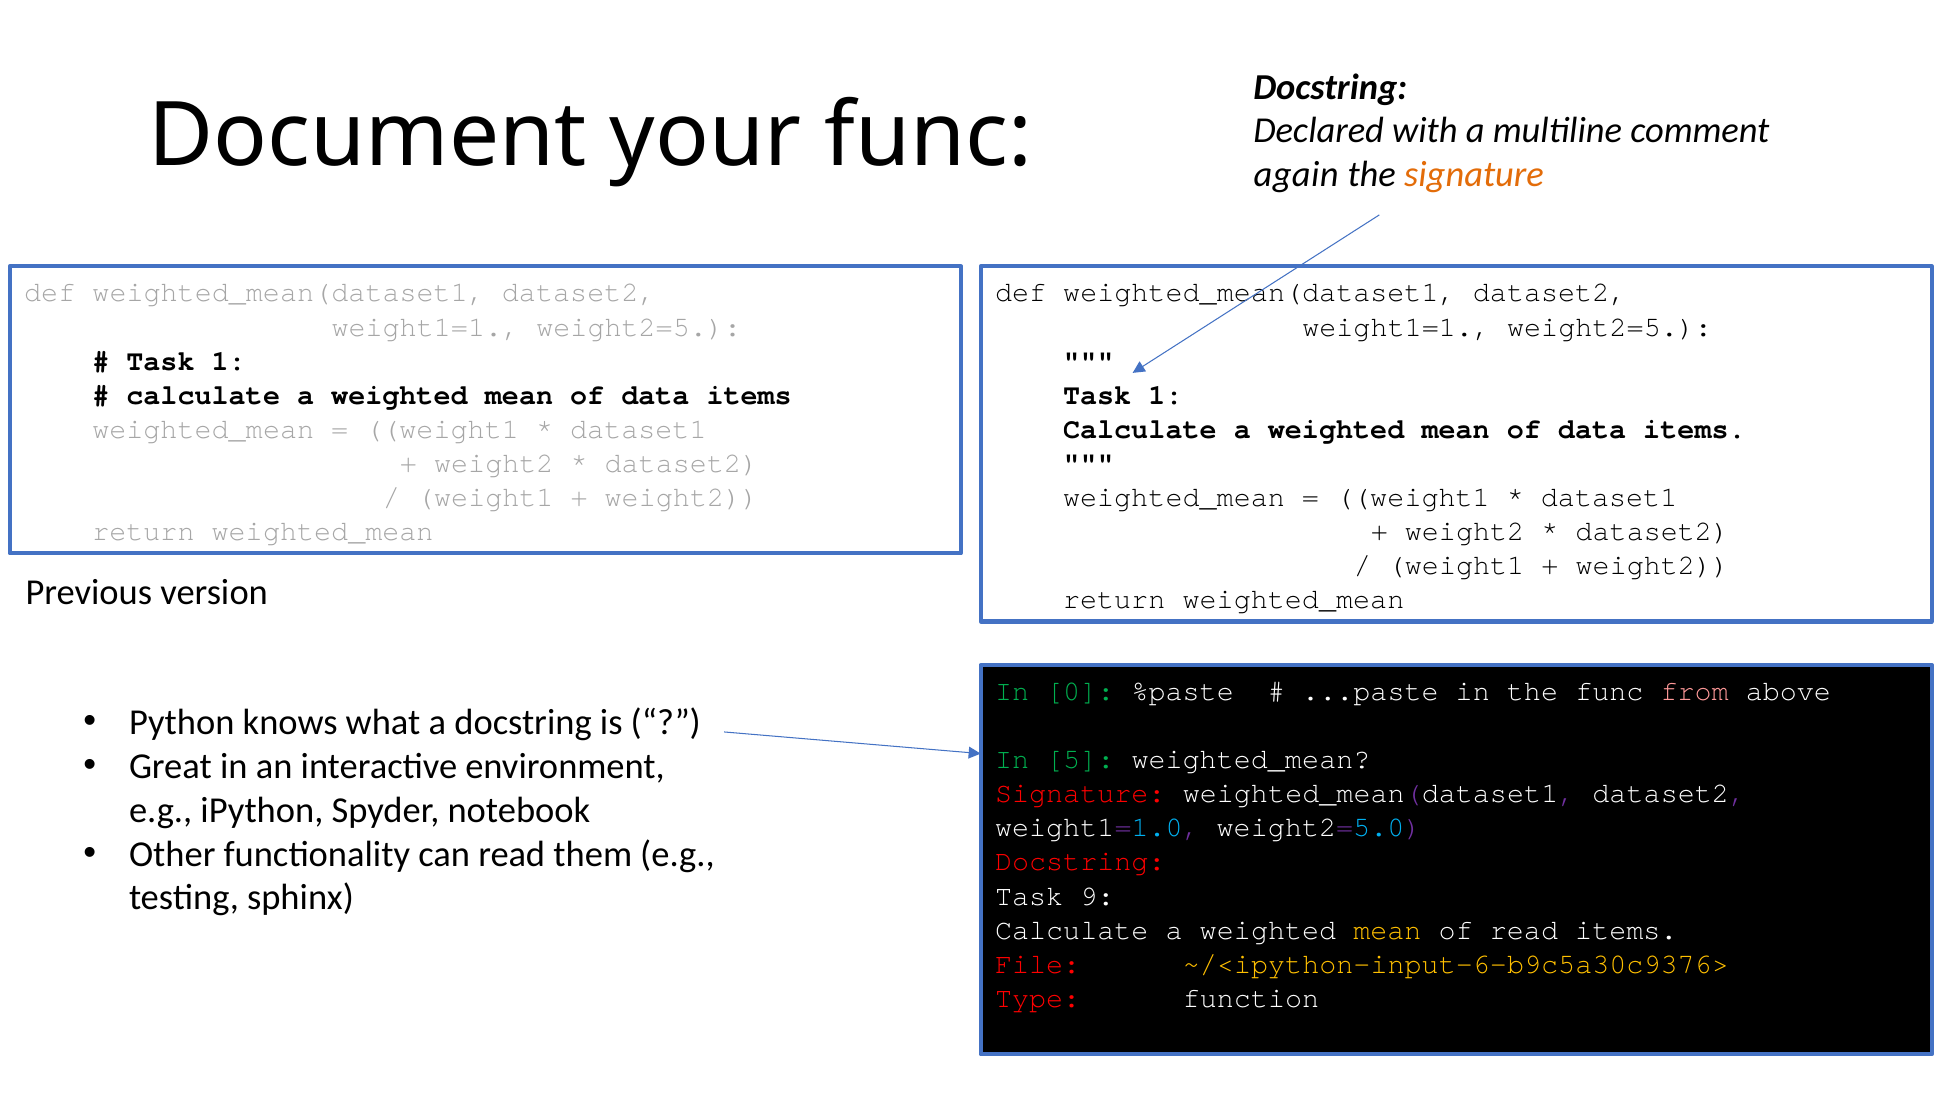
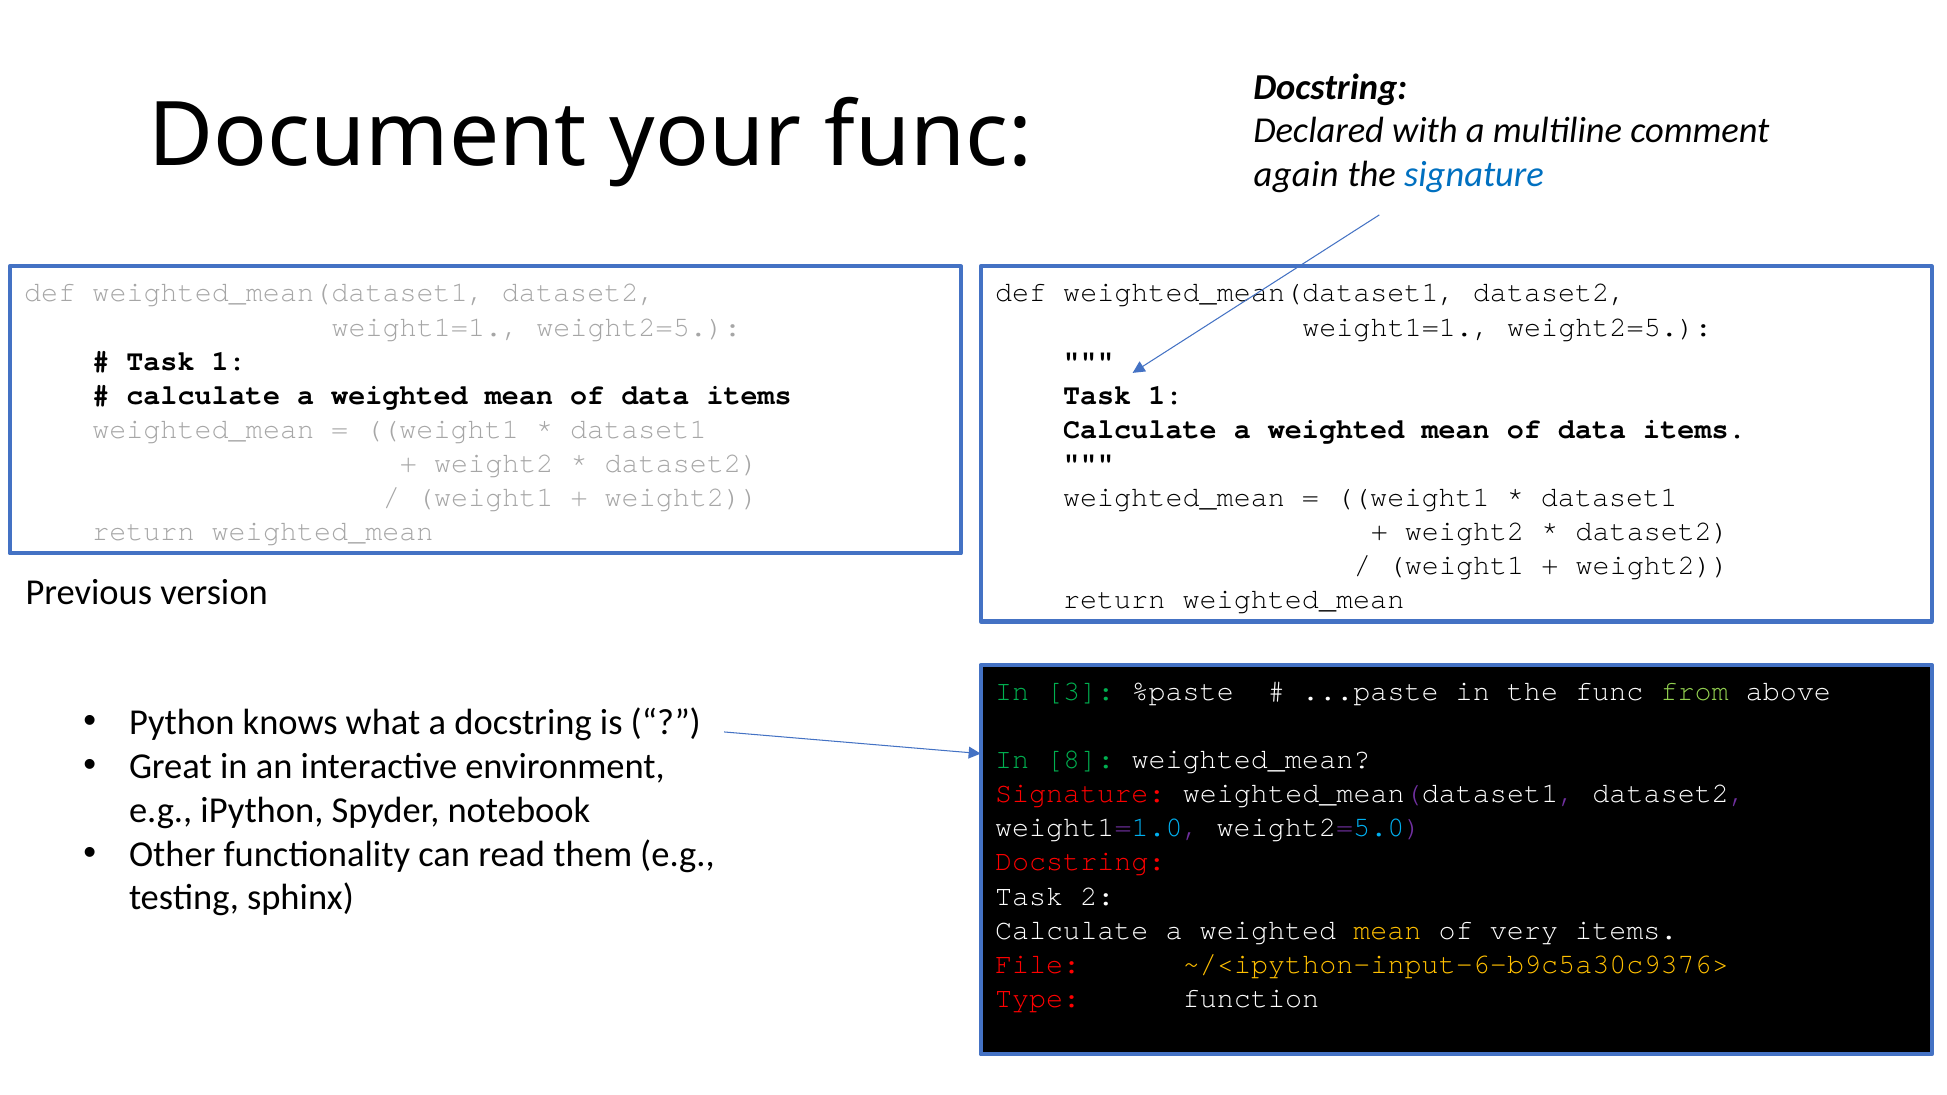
signature colour: orange -> blue (1474, 175)
0: 0 -> 3 (1080, 691)
from colour: pink -> light green (1695, 691)
5: 5 -> 8 (1080, 759)
9: 9 -> 2 (1097, 896)
of read: read -> very (1524, 930)
